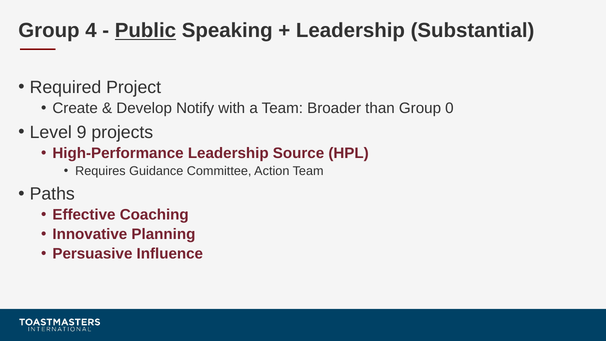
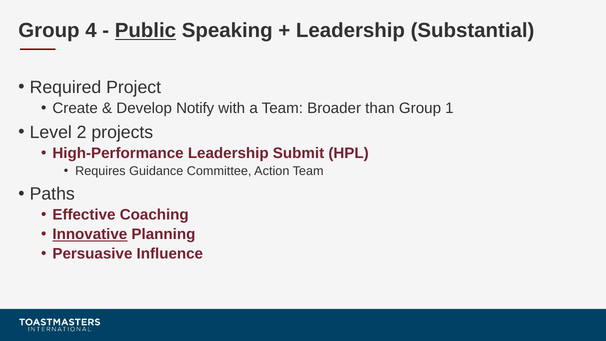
0: 0 -> 1 (449, 108)
9: 9 -> 2 (82, 132)
Source: Source -> Submit (299, 153)
Innovative underline: none -> present (90, 234)
